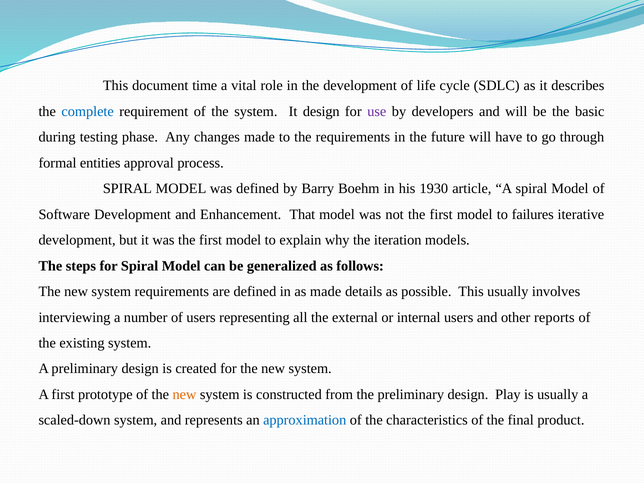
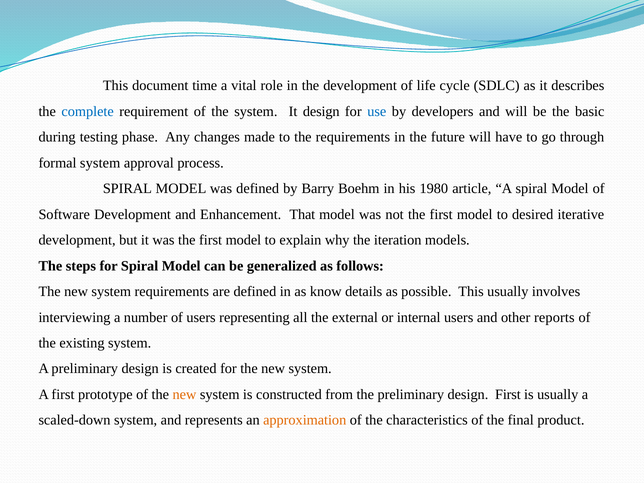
use colour: purple -> blue (377, 111)
formal entities: entities -> system (100, 163)
1930: 1930 -> 1980 (434, 189)
failures: failures -> desired (533, 214)
as made: made -> know (326, 292)
design Play: Play -> First (508, 395)
approximation colour: blue -> orange (305, 420)
